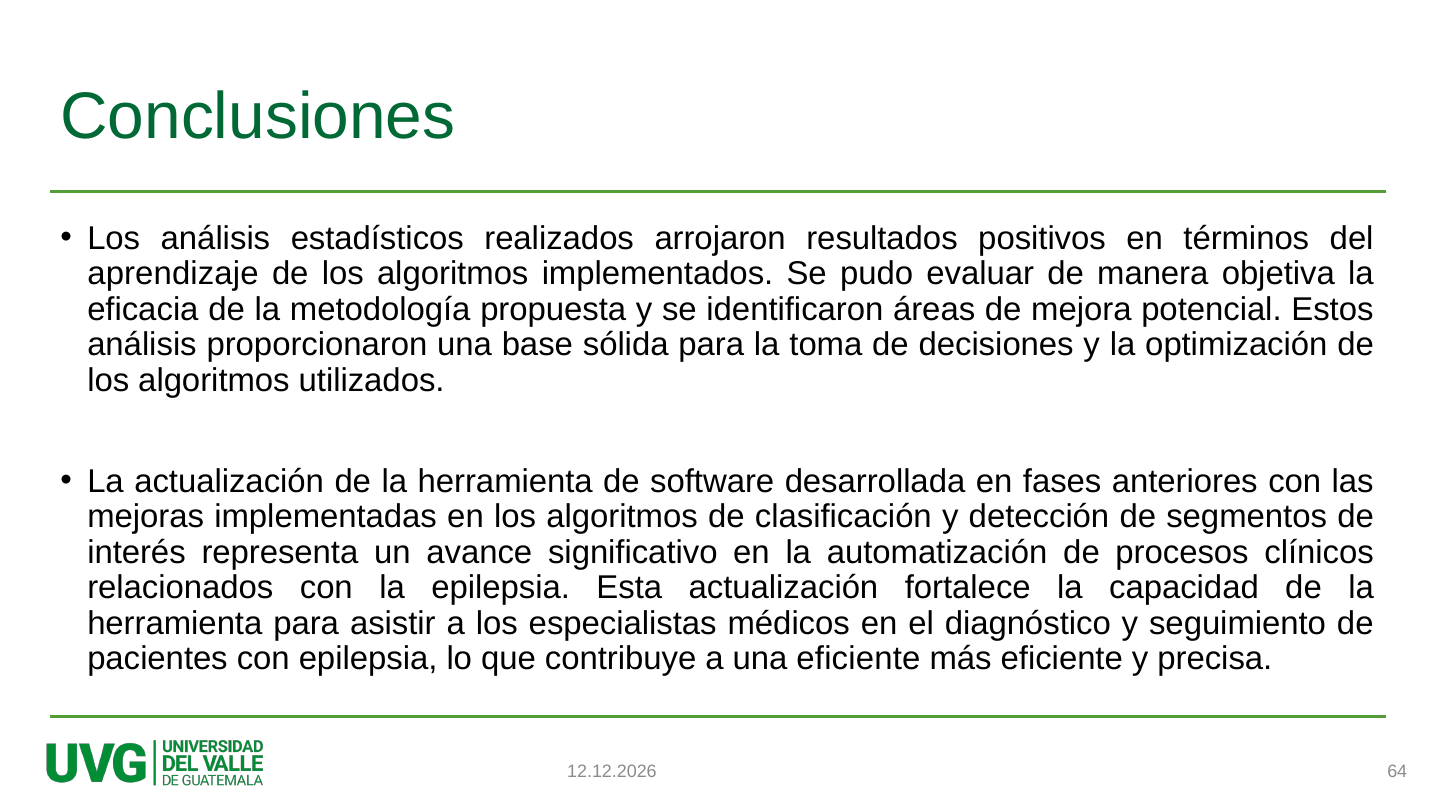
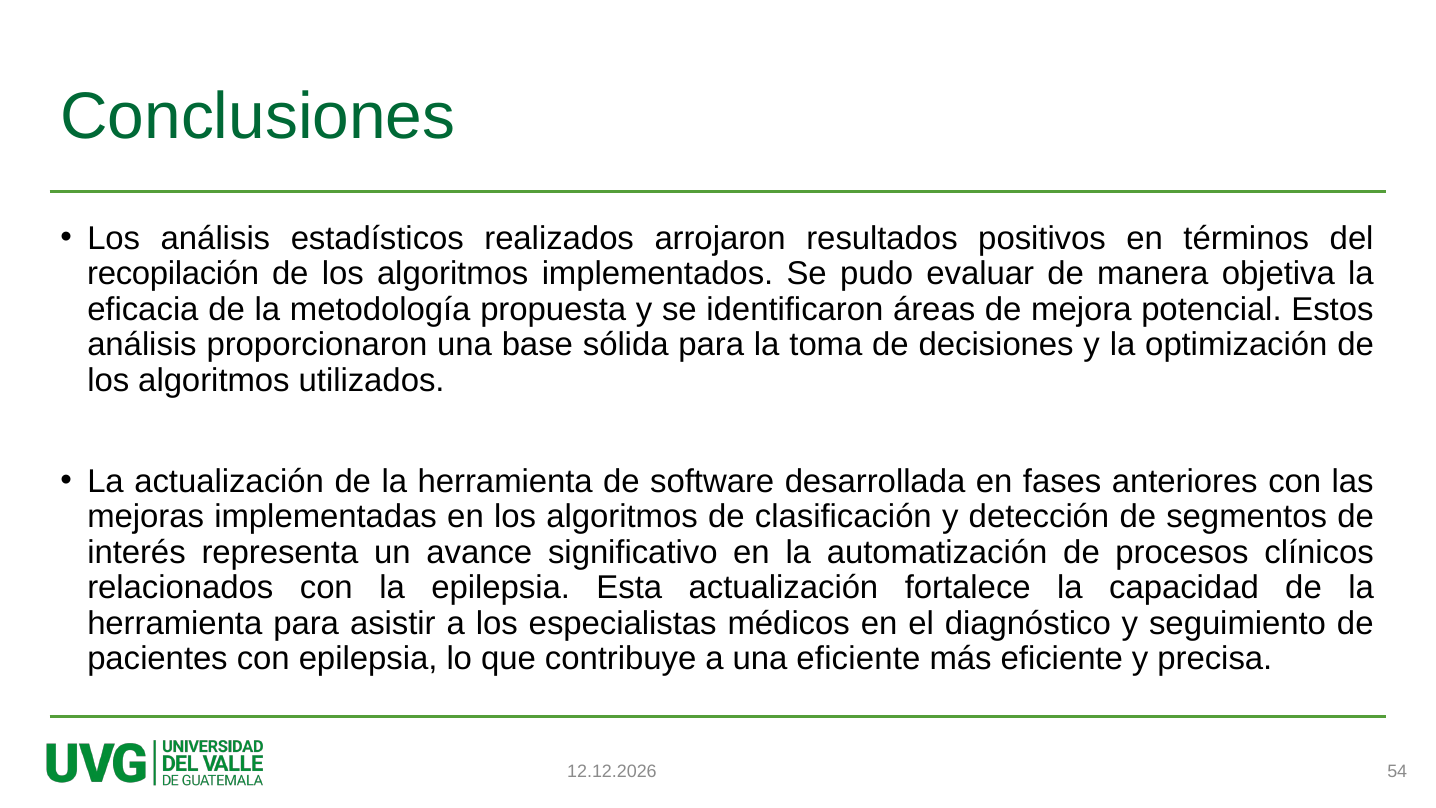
aprendizaje: aprendizaje -> recopilación (173, 274)
64: 64 -> 54 (1397, 771)
